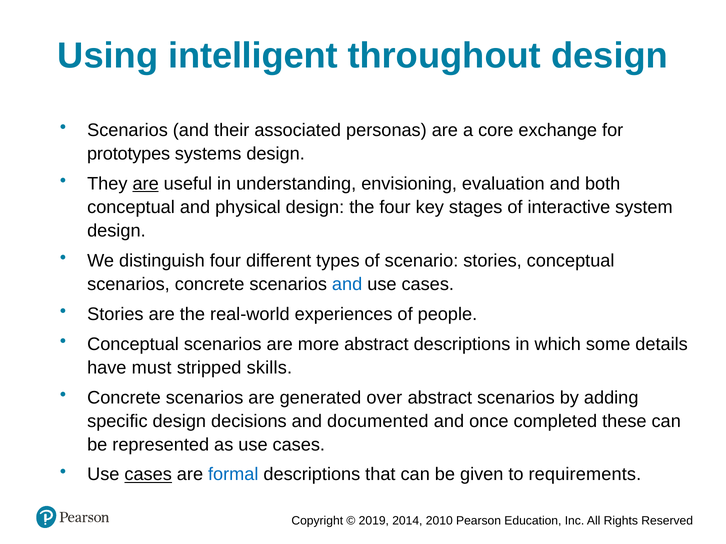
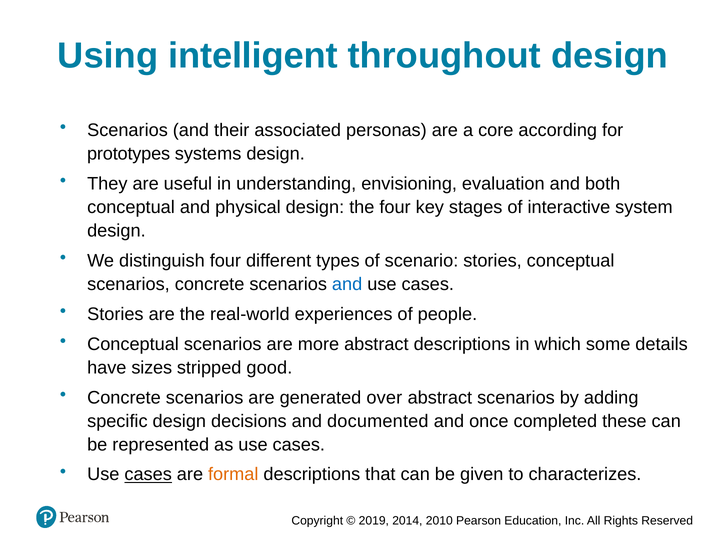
exchange: exchange -> according (558, 130)
are underline: present -> none (146, 184)
must: must -> sizes (152, 368)
skills: skills -> good (269, 368)
formal colour: blue -> orange (233, 475)
requirements: requirements -> characterizes (585, 475)
